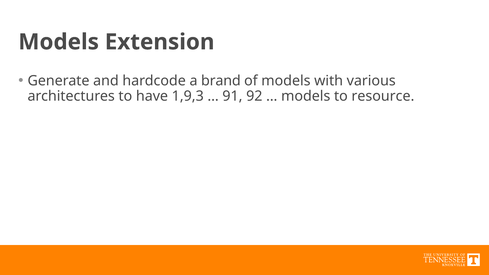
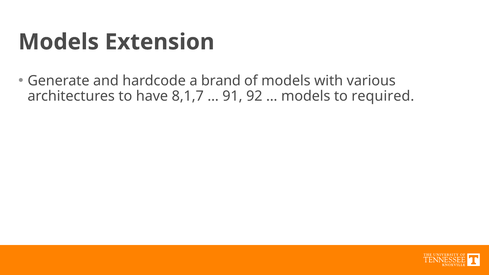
1,9,3: 1,9,3 -> 8,1,7 (188, 96)
resource: resource -> required (383, 96)
